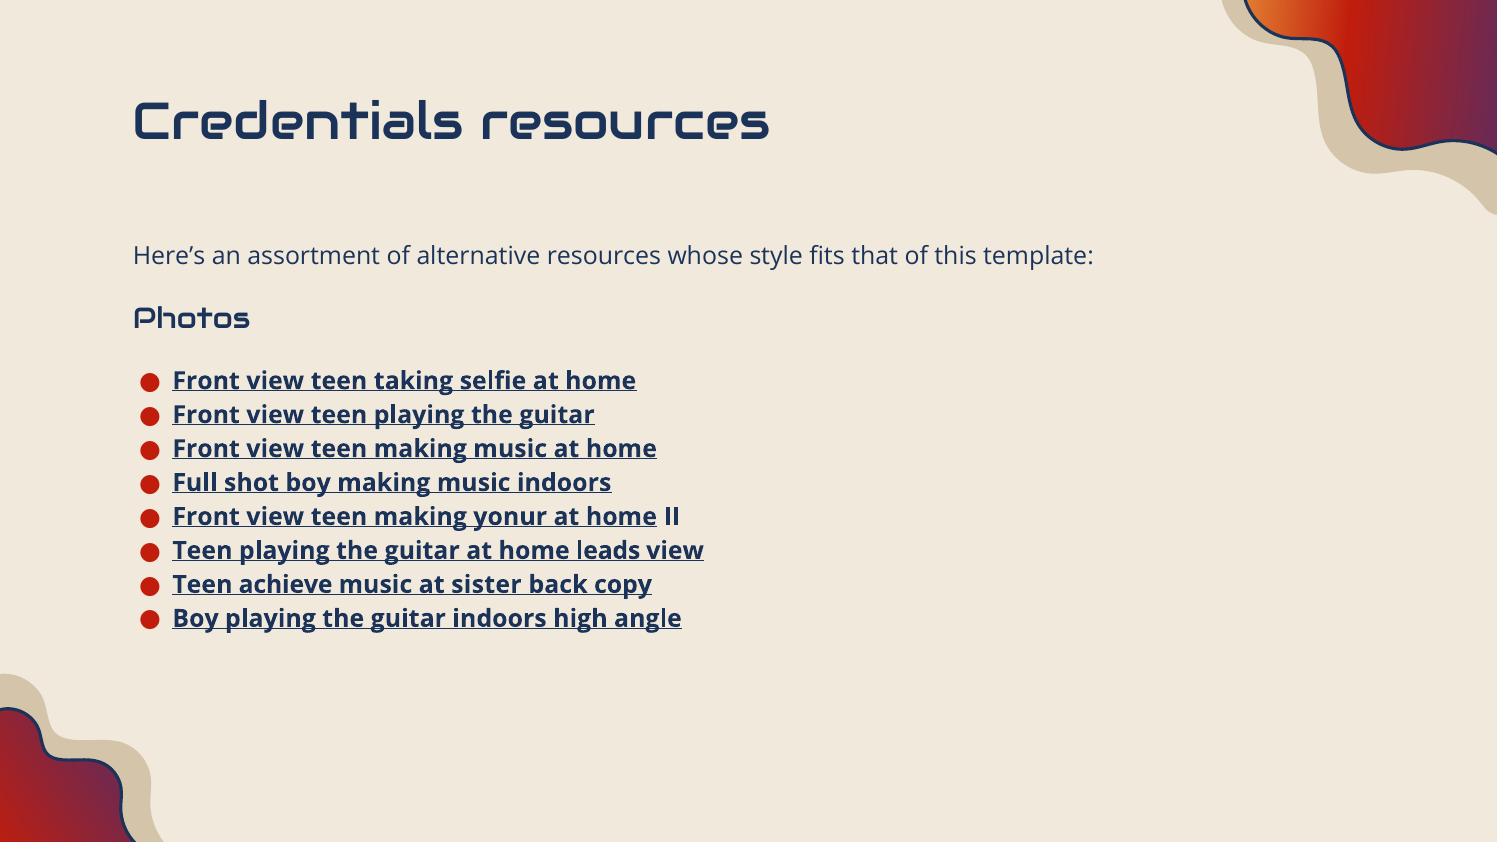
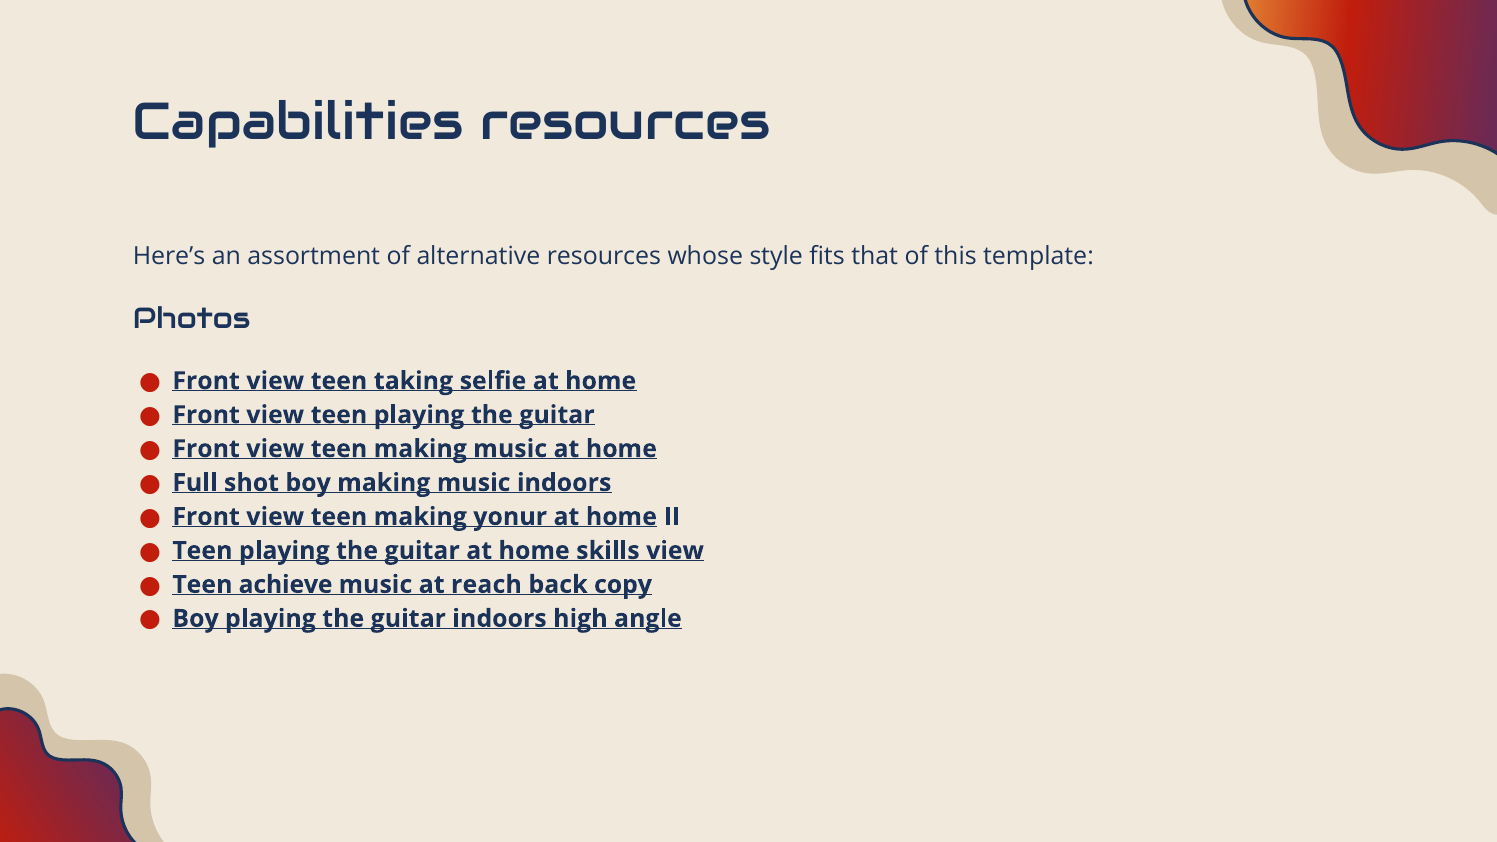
Credentials: Credentials -> Capabilities (298, 123)
leads: leads -> skills (608, 551)
sister: sister -> reach (486, 585)
